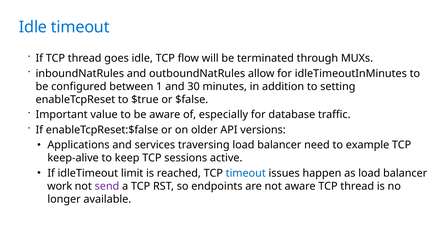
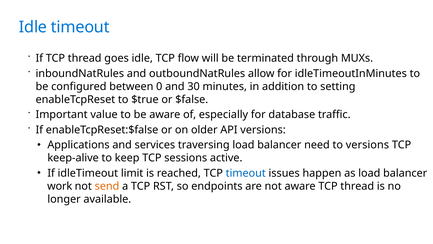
1: 1 -> 0 (159, 86)
to example: example -> versions (367, 145)
send colour: purple -> orange (107, 186)
